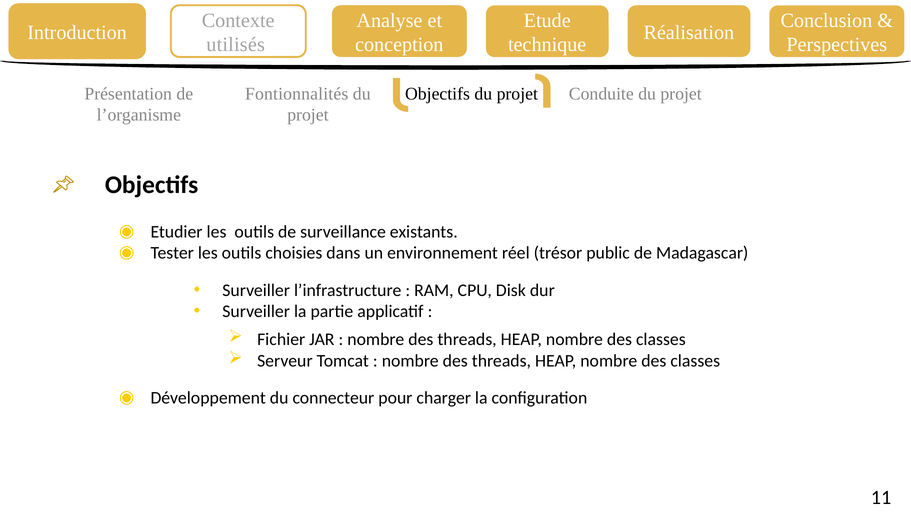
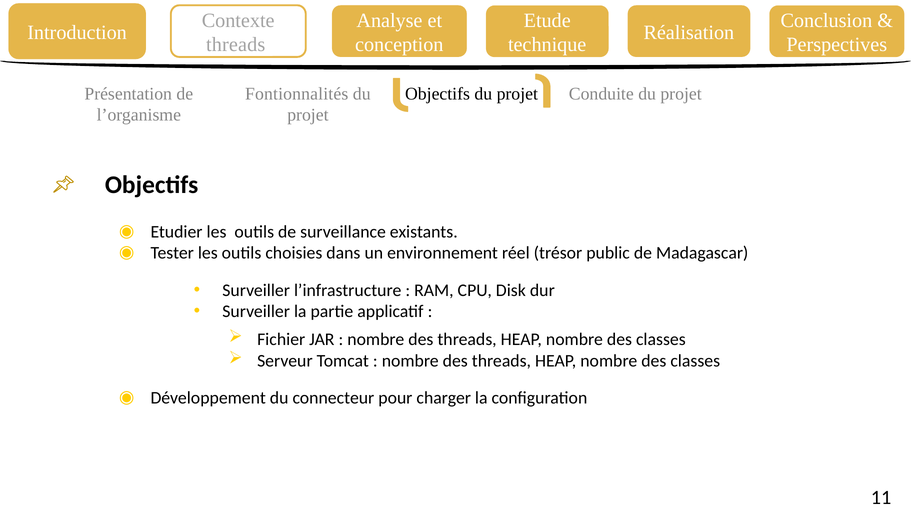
utilisés: utilisés -> threads (236, 45)
